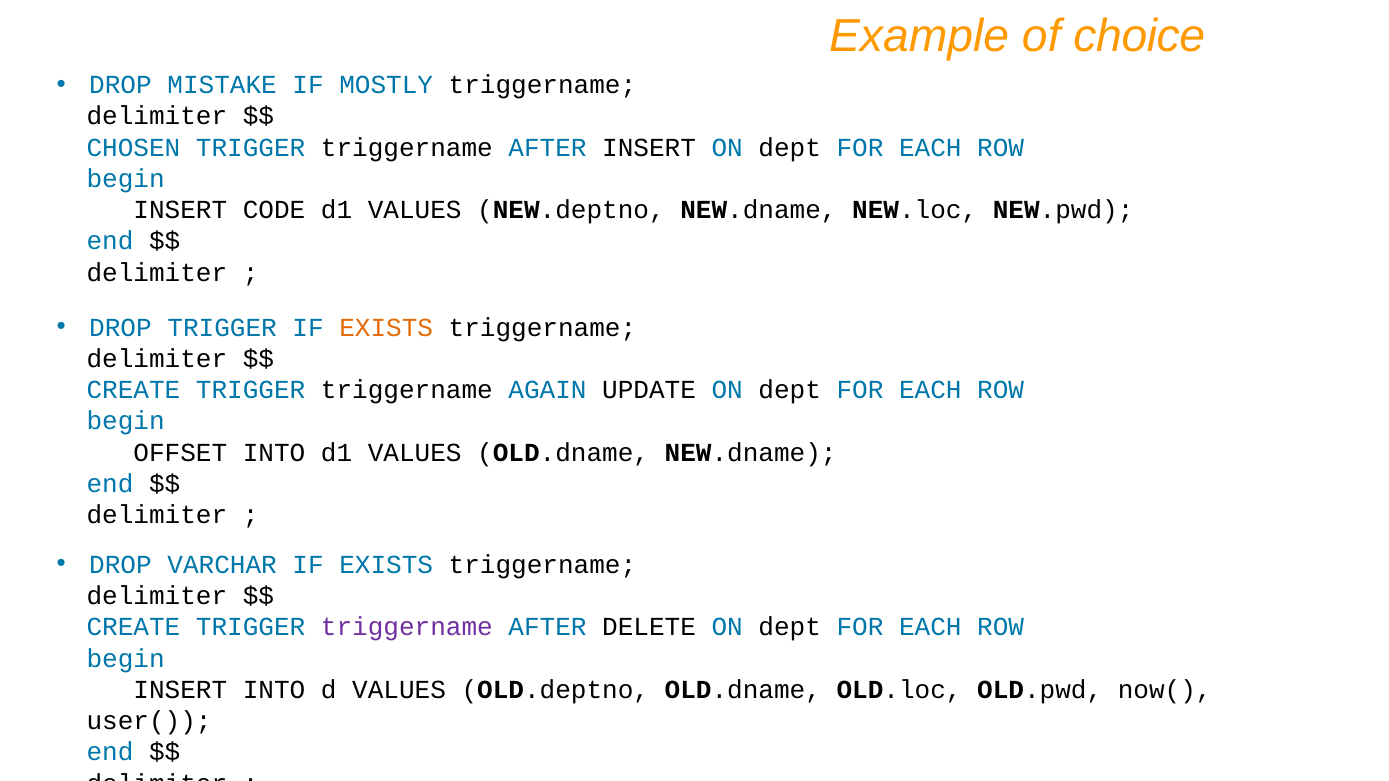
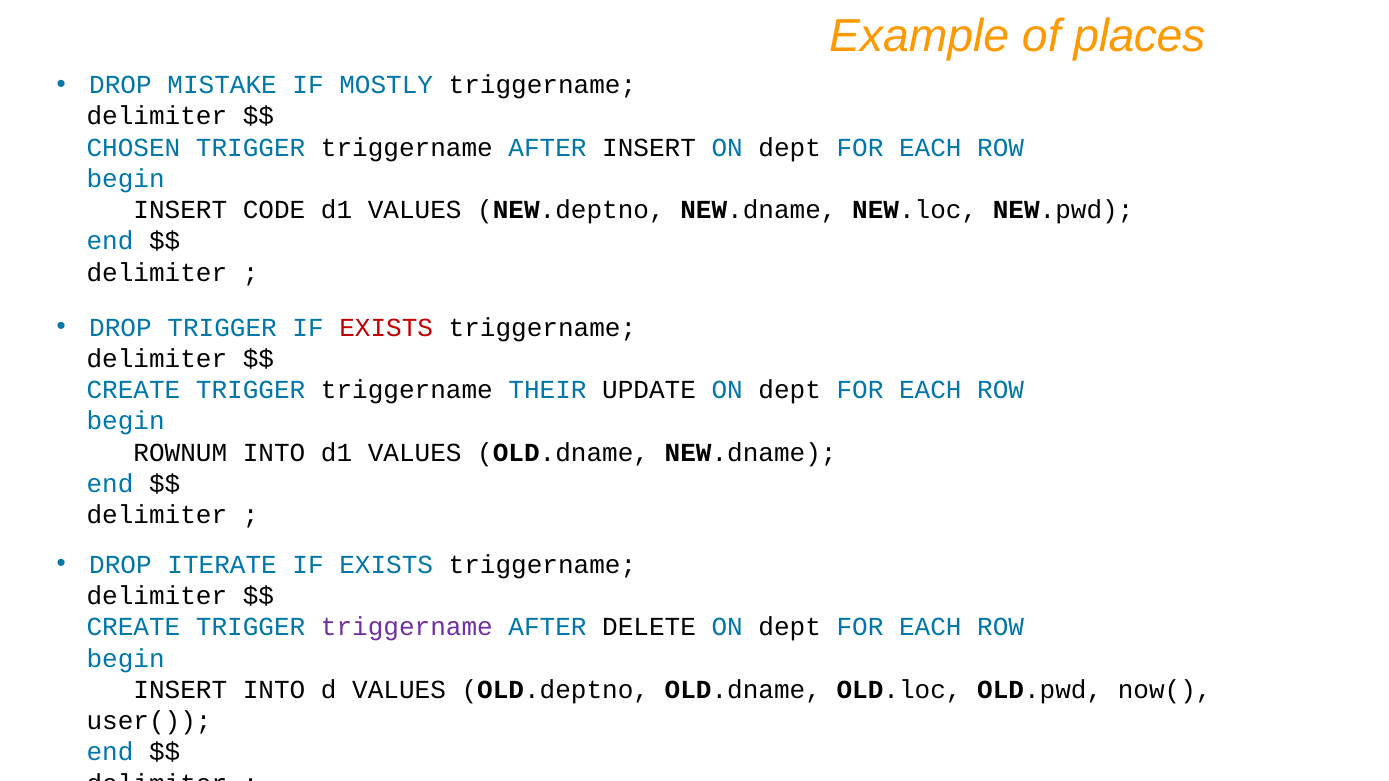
choice: choice -> places (1139, 36)
EXISTS colour: orange -> red (386, 328)
AGAIN: AGAIN -> THEIR (548, 390)
OFFSET: OFFSET -> ROWNUM (180, 453)
VARCHAR: VARCHAR -> ITERATE (222, 565)
